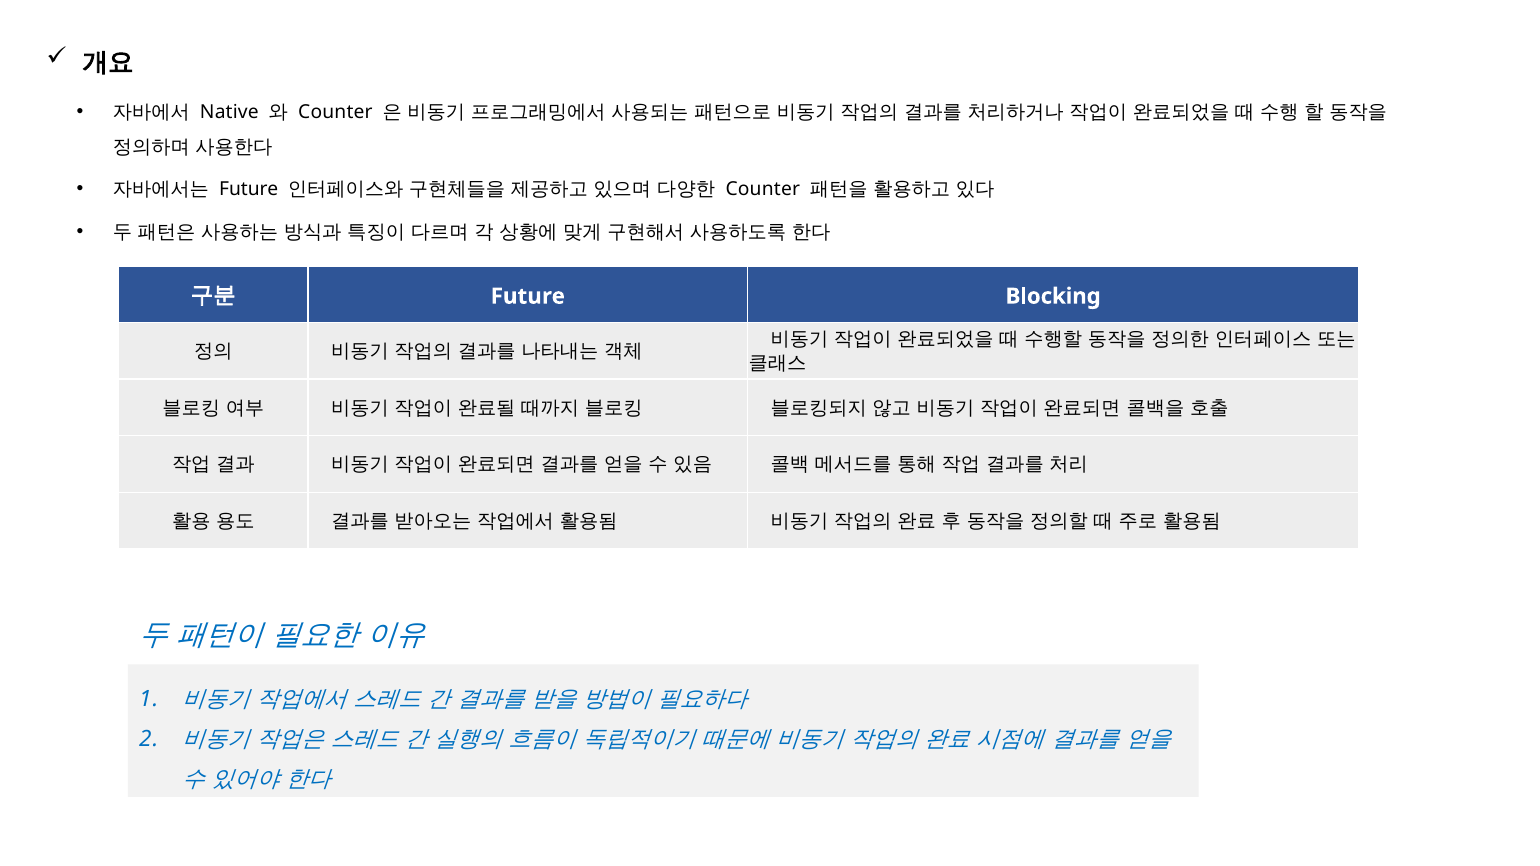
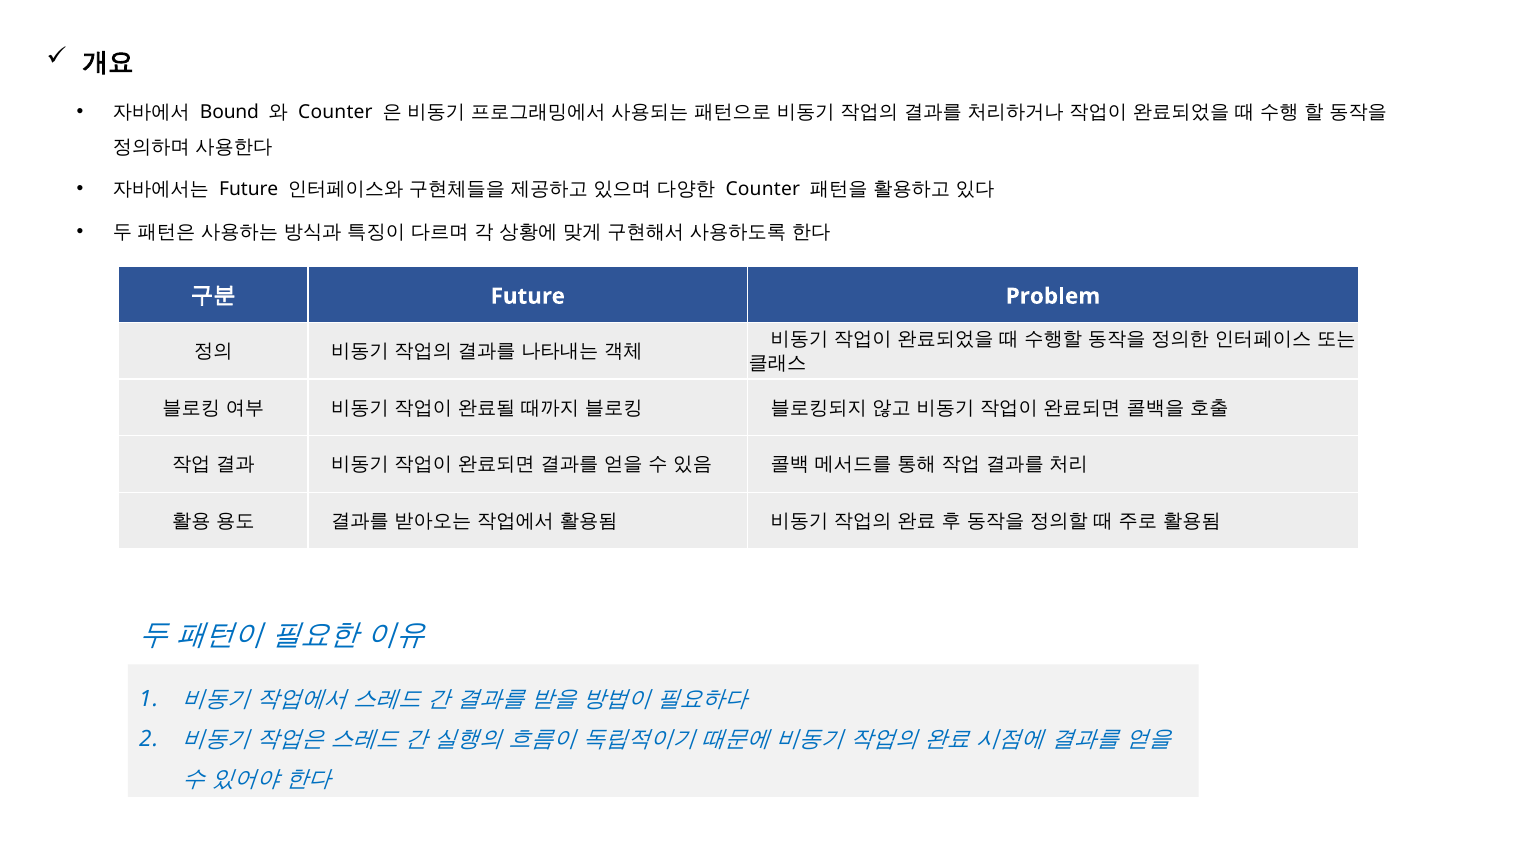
Native: Native -> Bound (230, 112)
Blocking: Blocking -> Problem (1053, 296)
